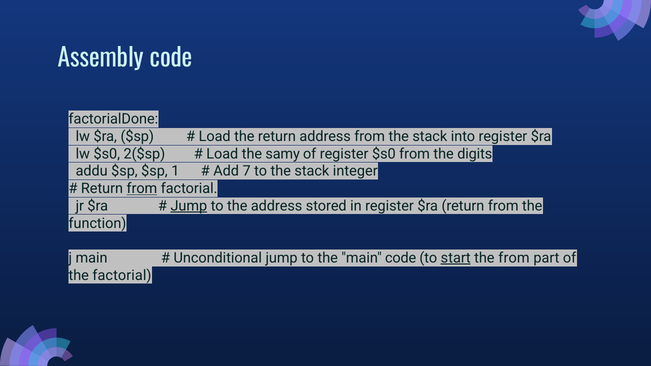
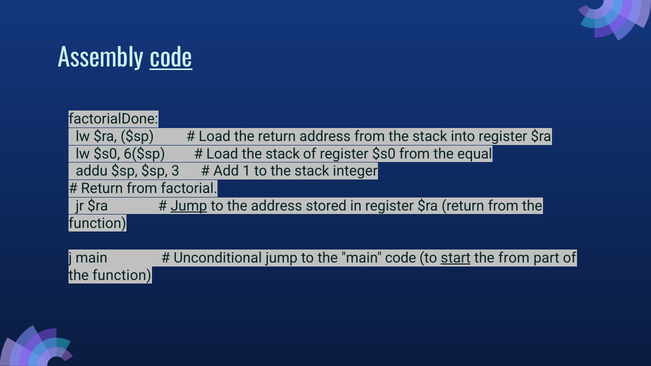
code underline: none -> present (171, 58)
2($sp: 2($sp -> 6($sp (144, 154)
Load the samy: samy -> stack (283, 154)
digits: digits -> equal (475, 154)
1: 1 -> 3 (175, 171)
7: 7 -> 1 (247, 171)
from underline: present -> none (142, 189)
factorial: factorial -> function (122, 275)
